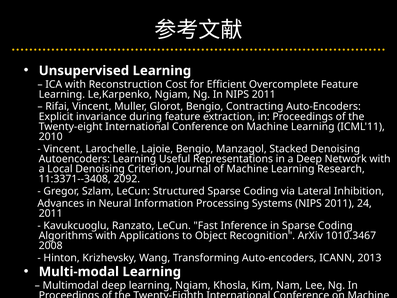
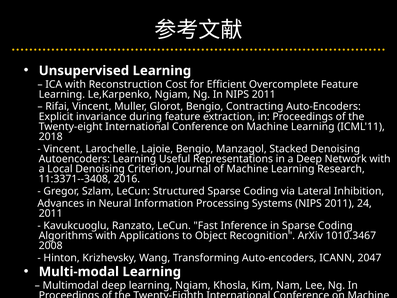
2010: 2010 -> 2018 (51, 137)
2092: 2092 -> 2016 (127, 179)
2013: 2013 -> 2047 (369, 258)
